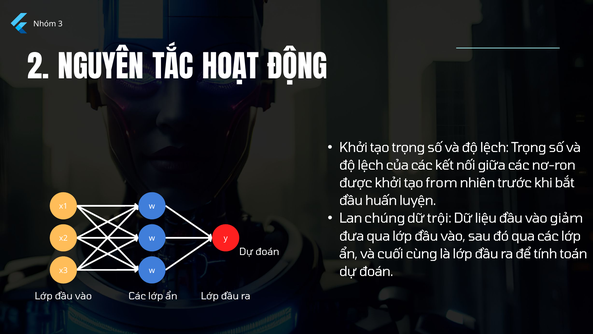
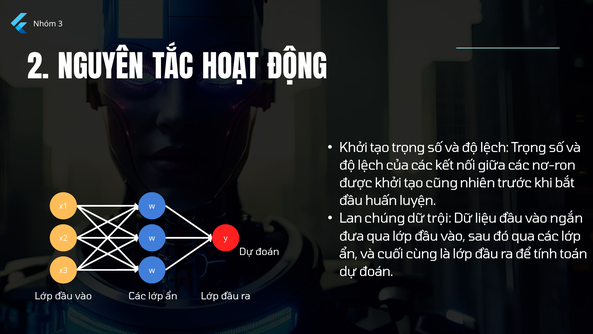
from: from -> cũng (442, 183)
giảm: giảm -> ngắn (566, 218)
